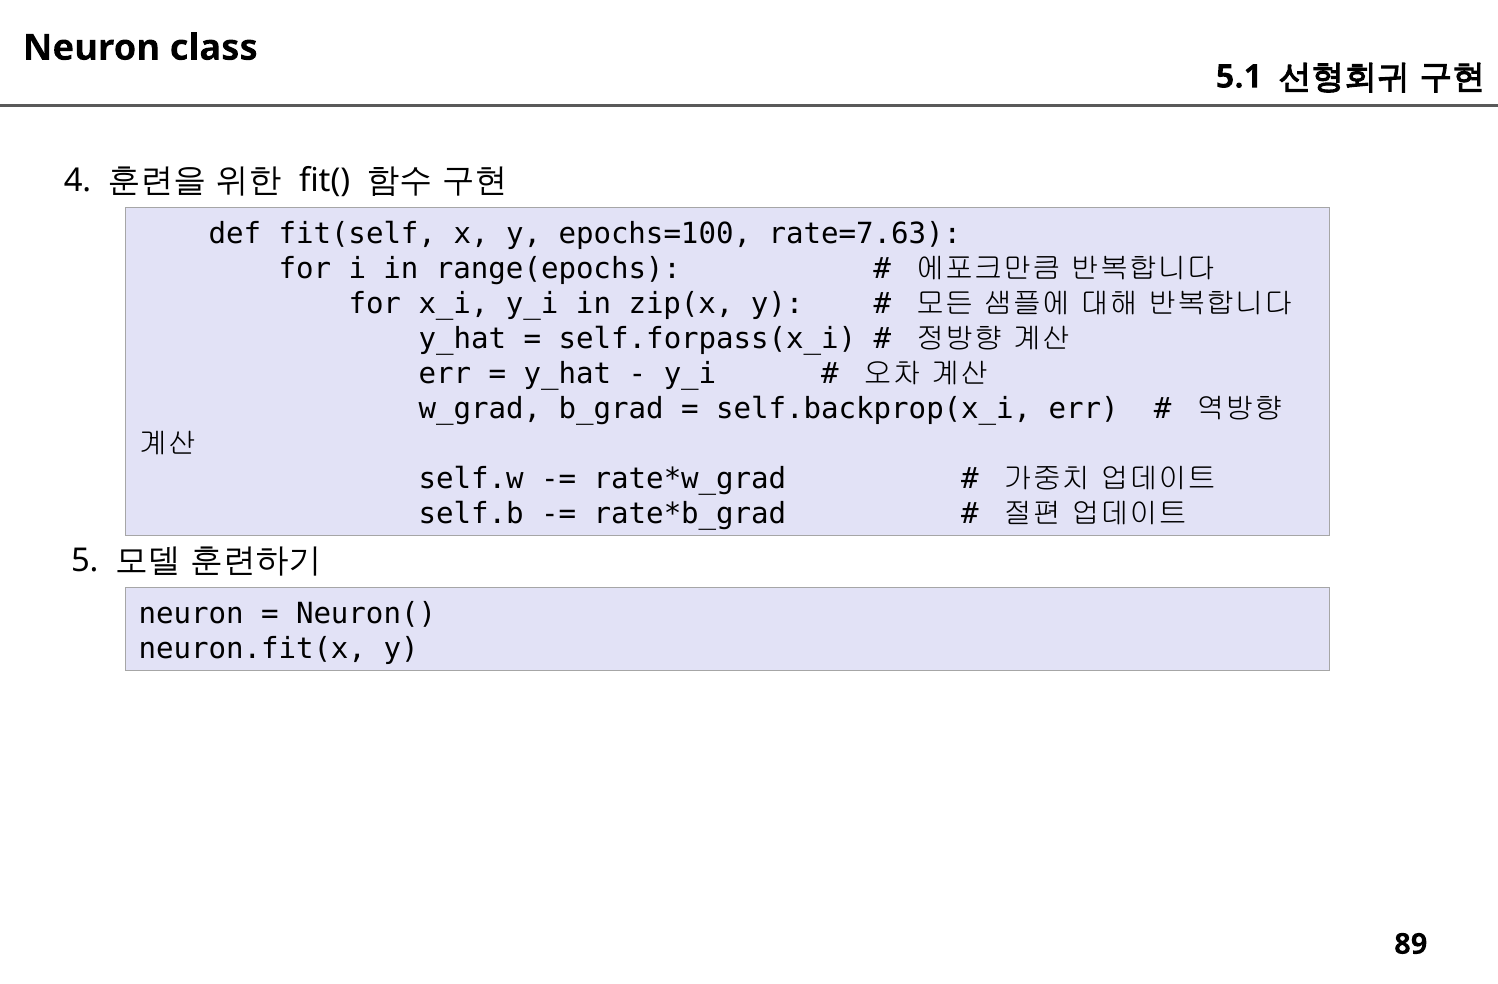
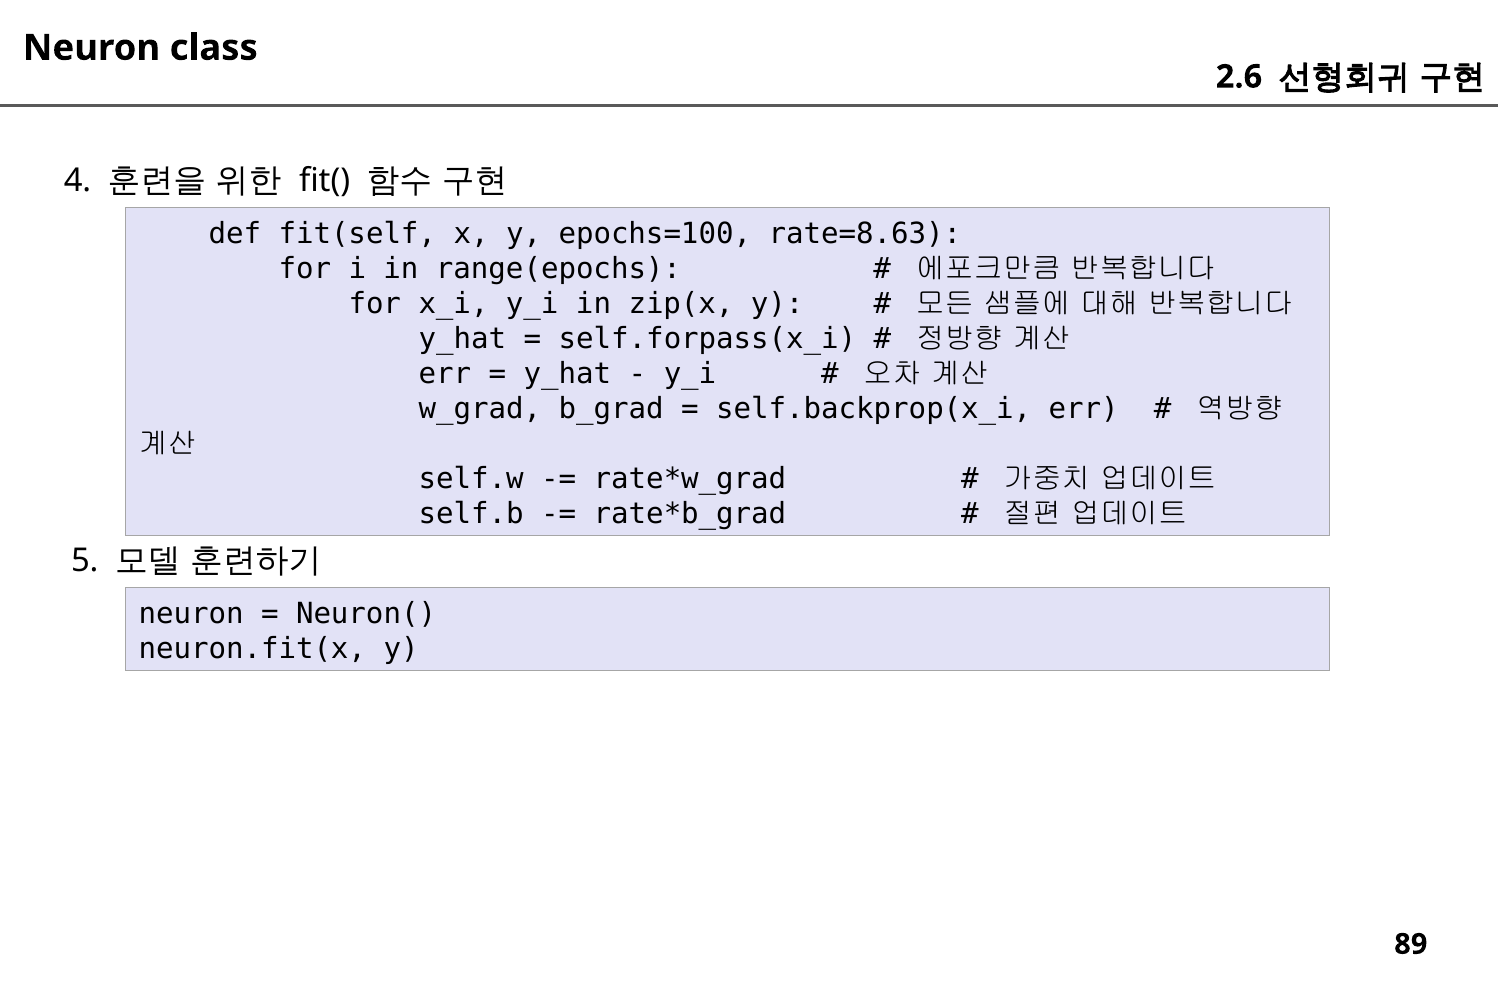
5.1: 5.1 -> 2.6 (1239, 77)
rate=7.63: rate=7.63 -> rate=8.63 (865, 234)
